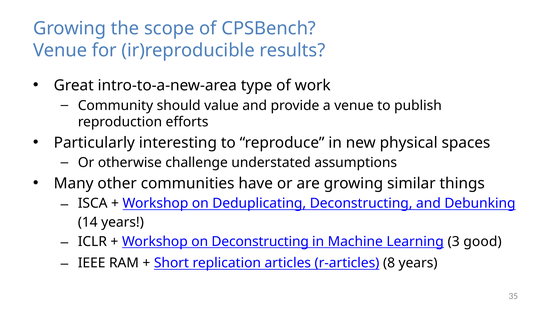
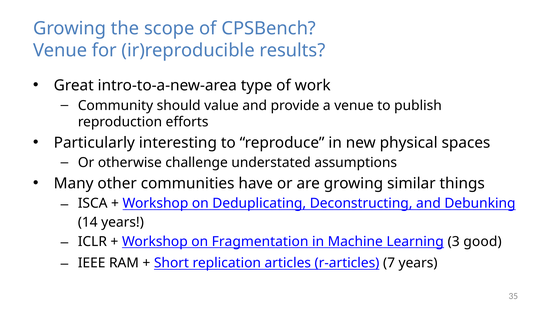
on Deconstructing: Deconstructing -> Fragmentation (260, 241)
8: 8 -> 7 (389, 263)
